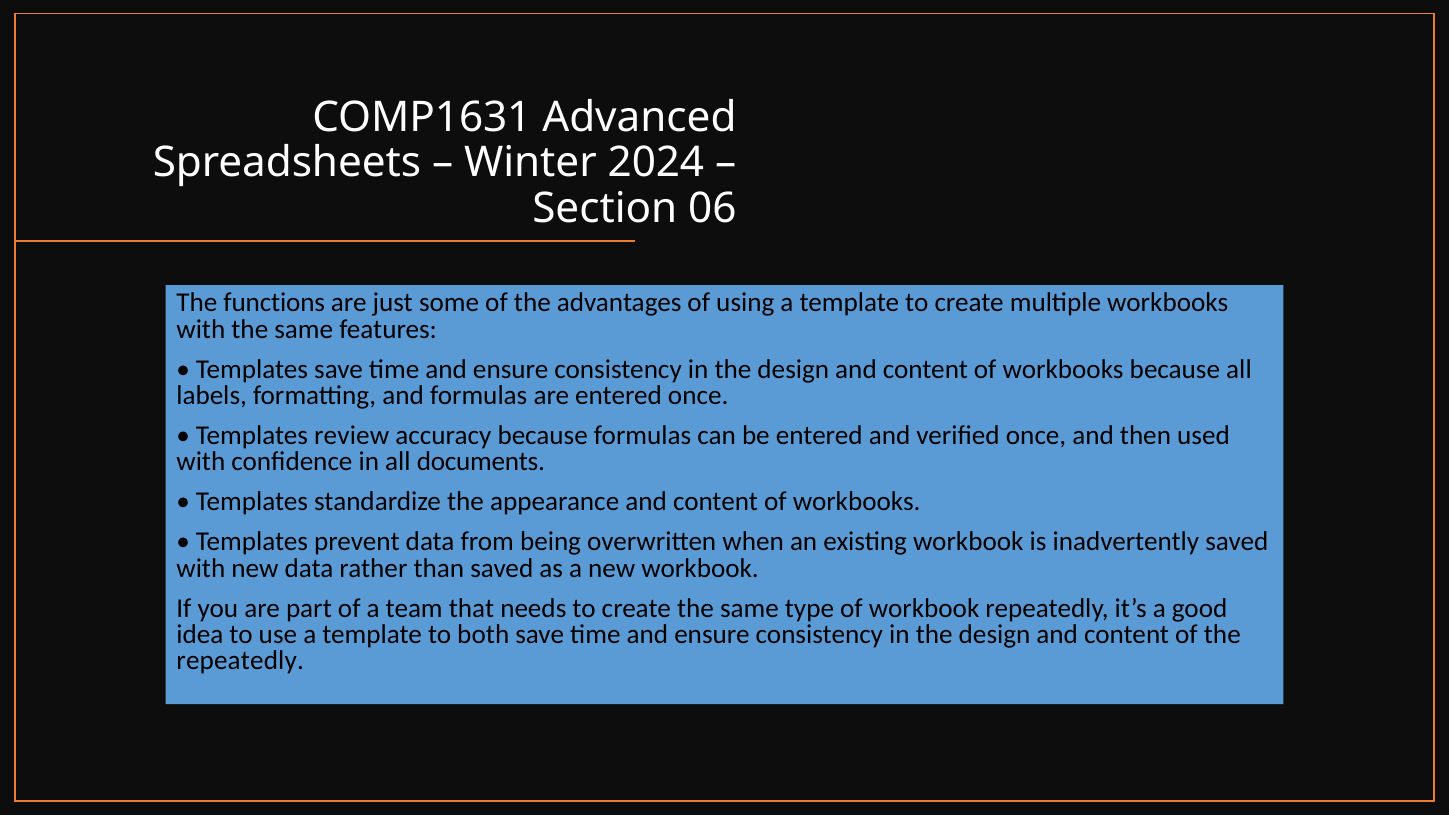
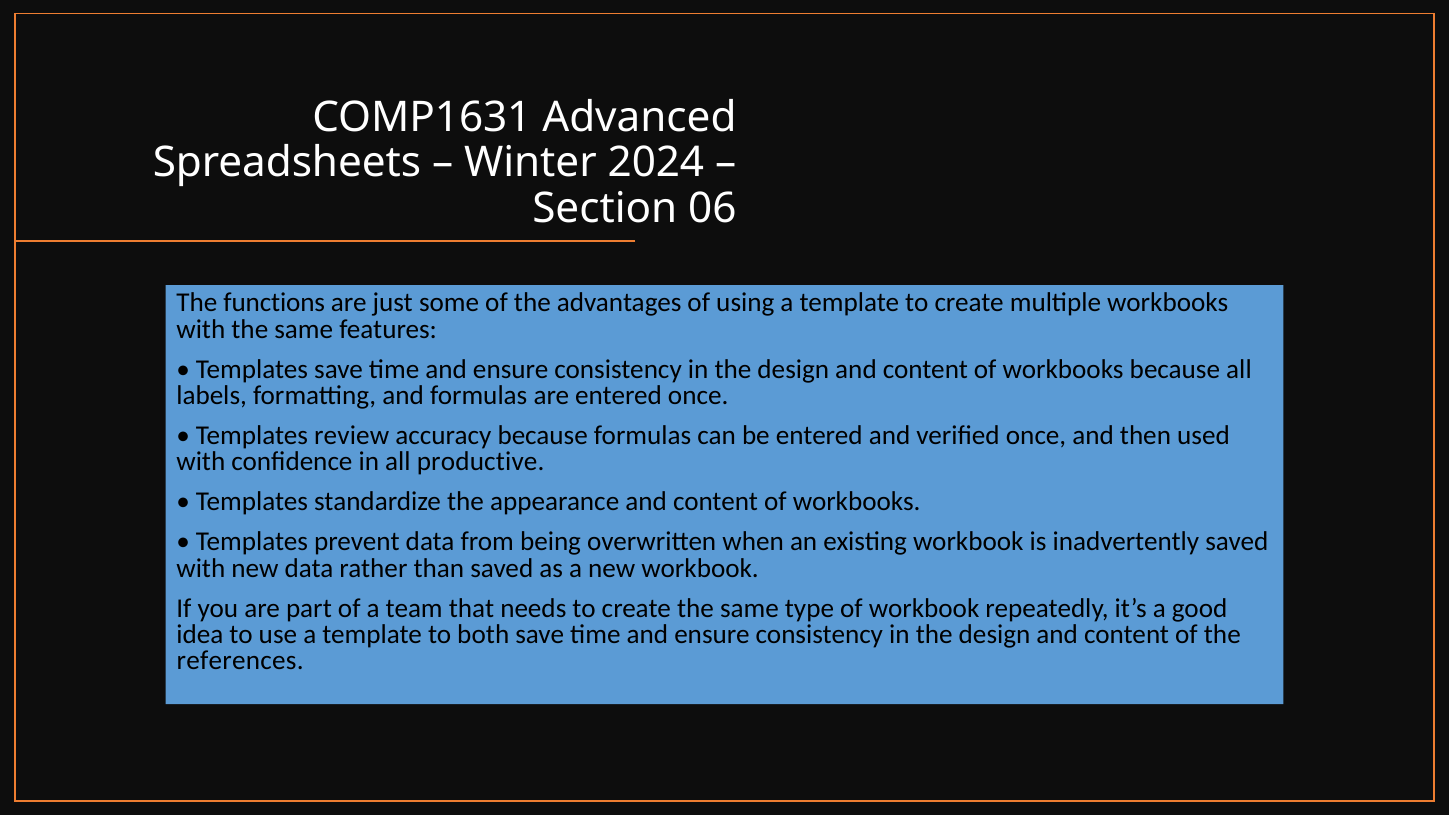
documents: documents -> productive (481, 462)
repeatedly: repeatedly -> references (240, 661)
